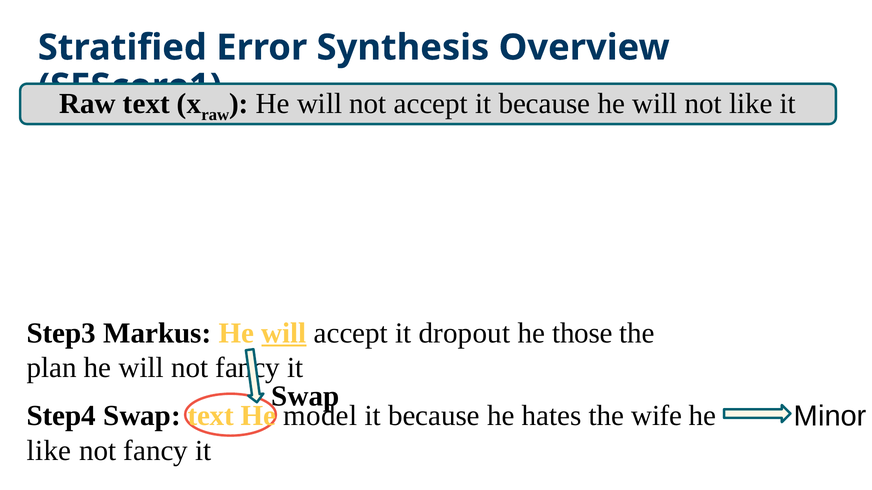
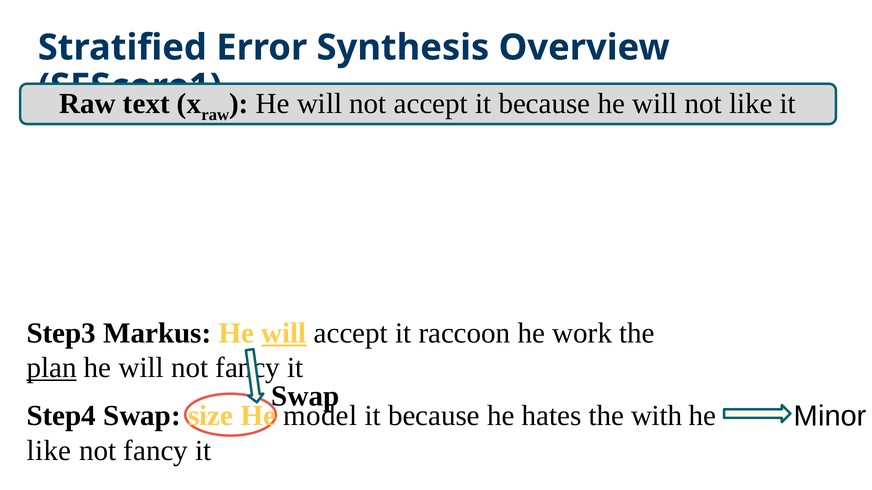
dropout: dropout -> raccoon (464, 333)
those: those -> work (582, 333)
plan underline: none -> present (52, 368)
Swap text: text -> size (211, 416)
wife: wife -> with (657, 416)
